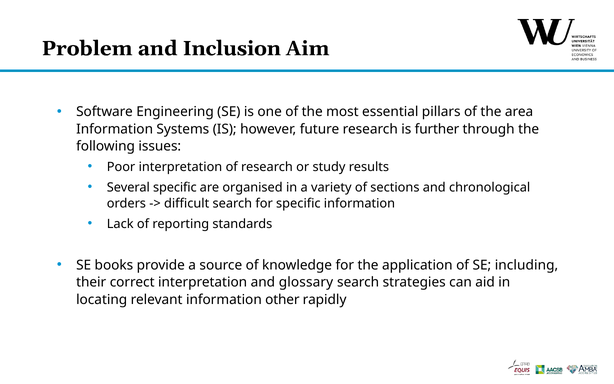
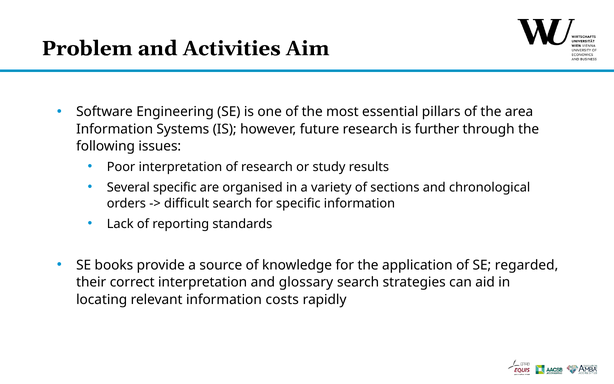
Inclusion: Inclusion -> Activities (232, 48)
including: including -> regarded (527, 265)
other: other -> costs (282, 299)
